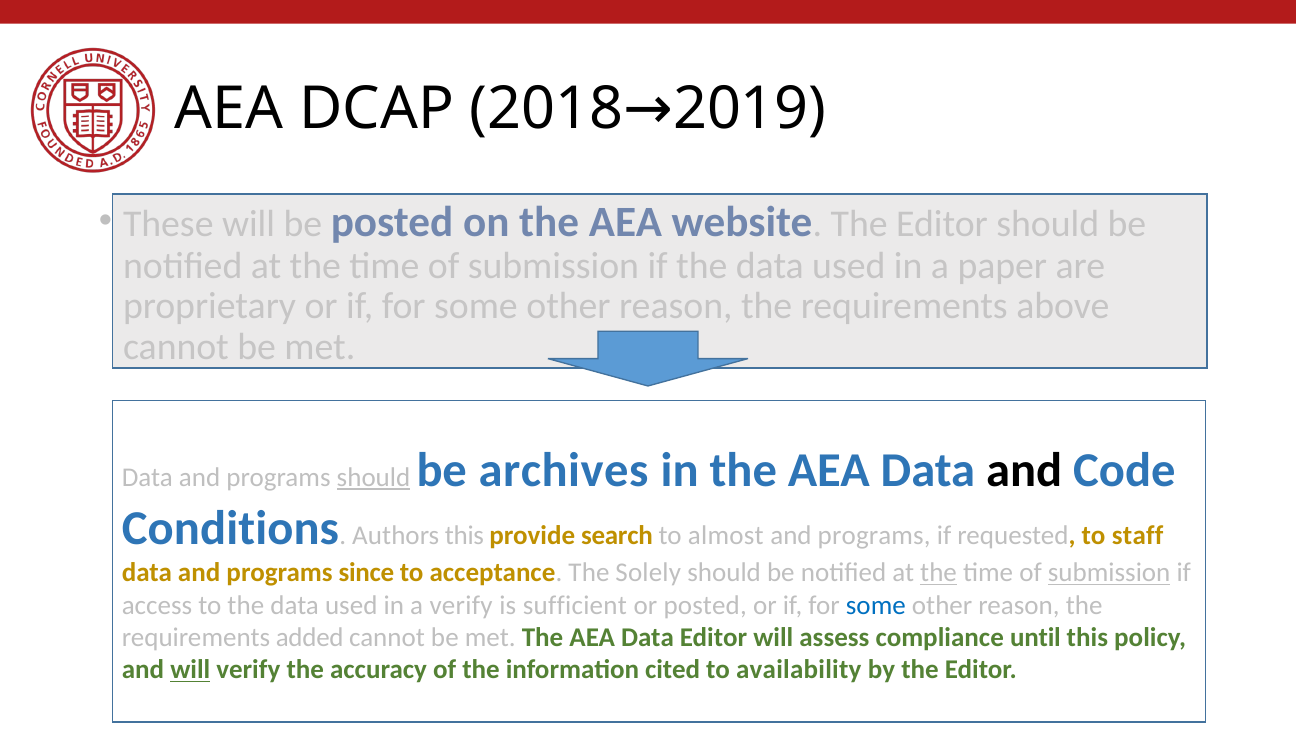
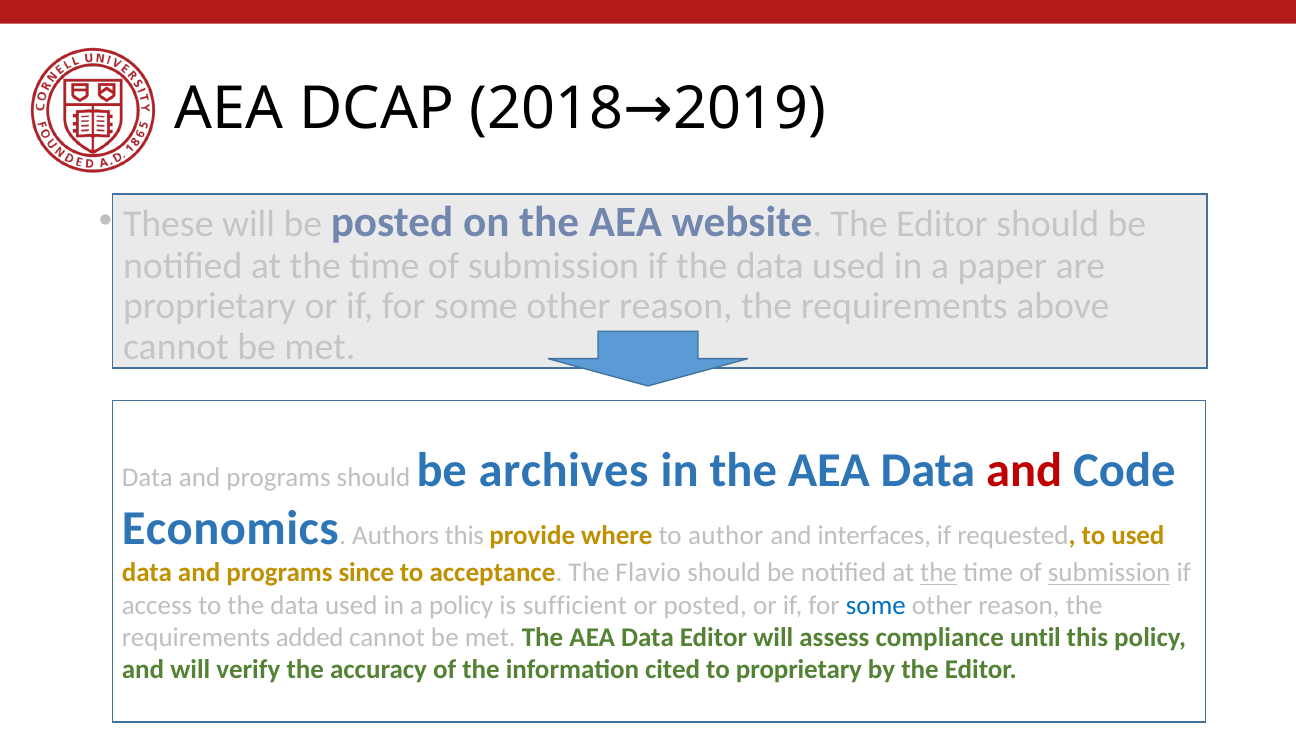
should underline: present -> none (374, 478)
and colour: black -> red (1024, 471)
Conditions: Conditions -> Economics (230, 529)
search: search -> where (617, 536)
almost: almost -> author (726, 536)
programs: programs -> interfaces (874, 536)
to staff: staff -> used (1138, 536)
Solely: Solely -> Flavio (648, 573)
a verify: verify -> policy (461, 605)
will underline: present -> none (190, 670)
to availability: availability -> proprietary (799, 670)
